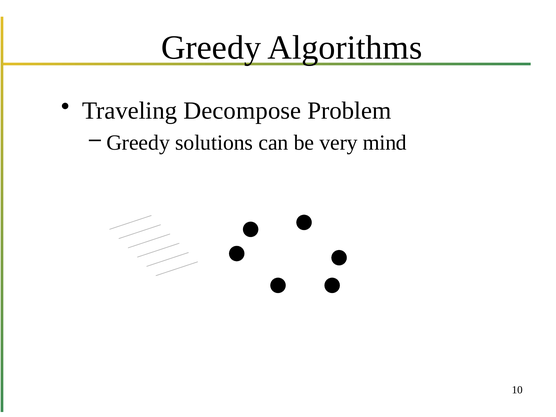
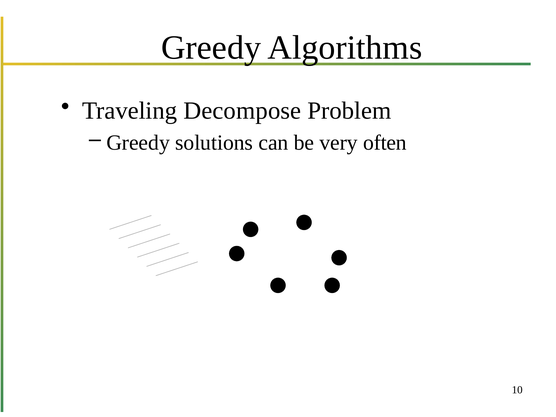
mind: mind -> often (385, 143)
